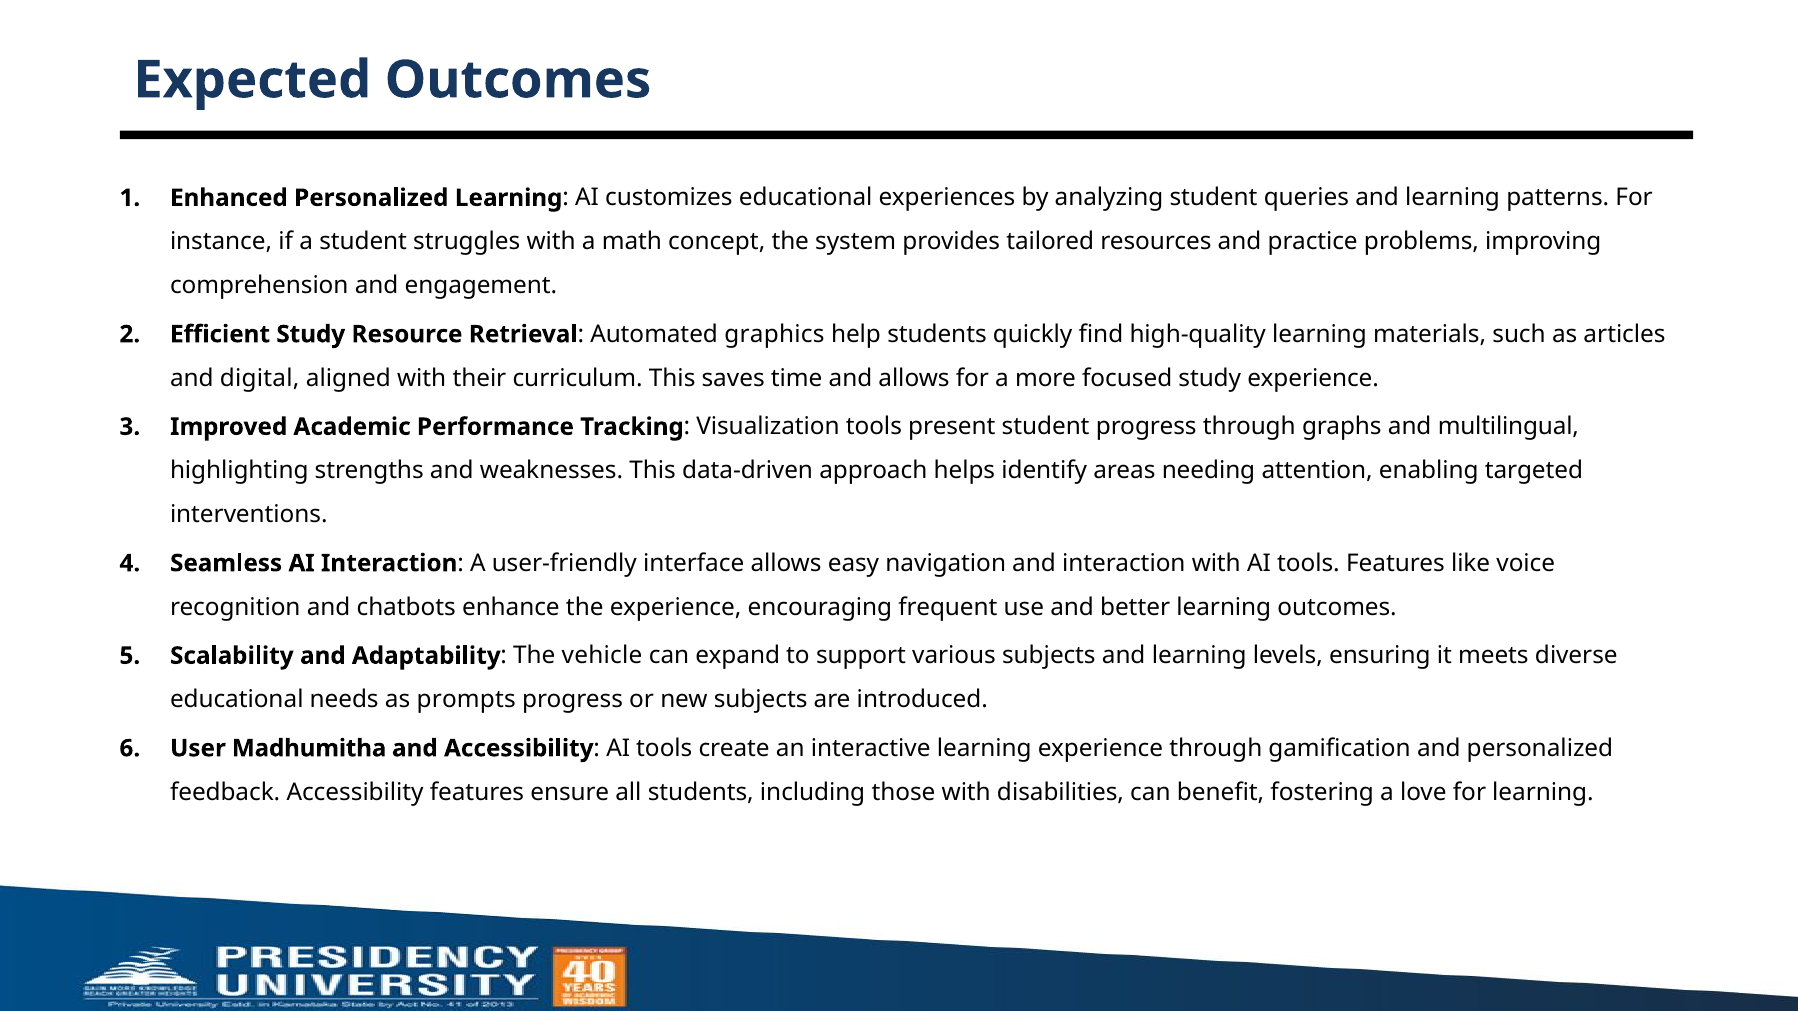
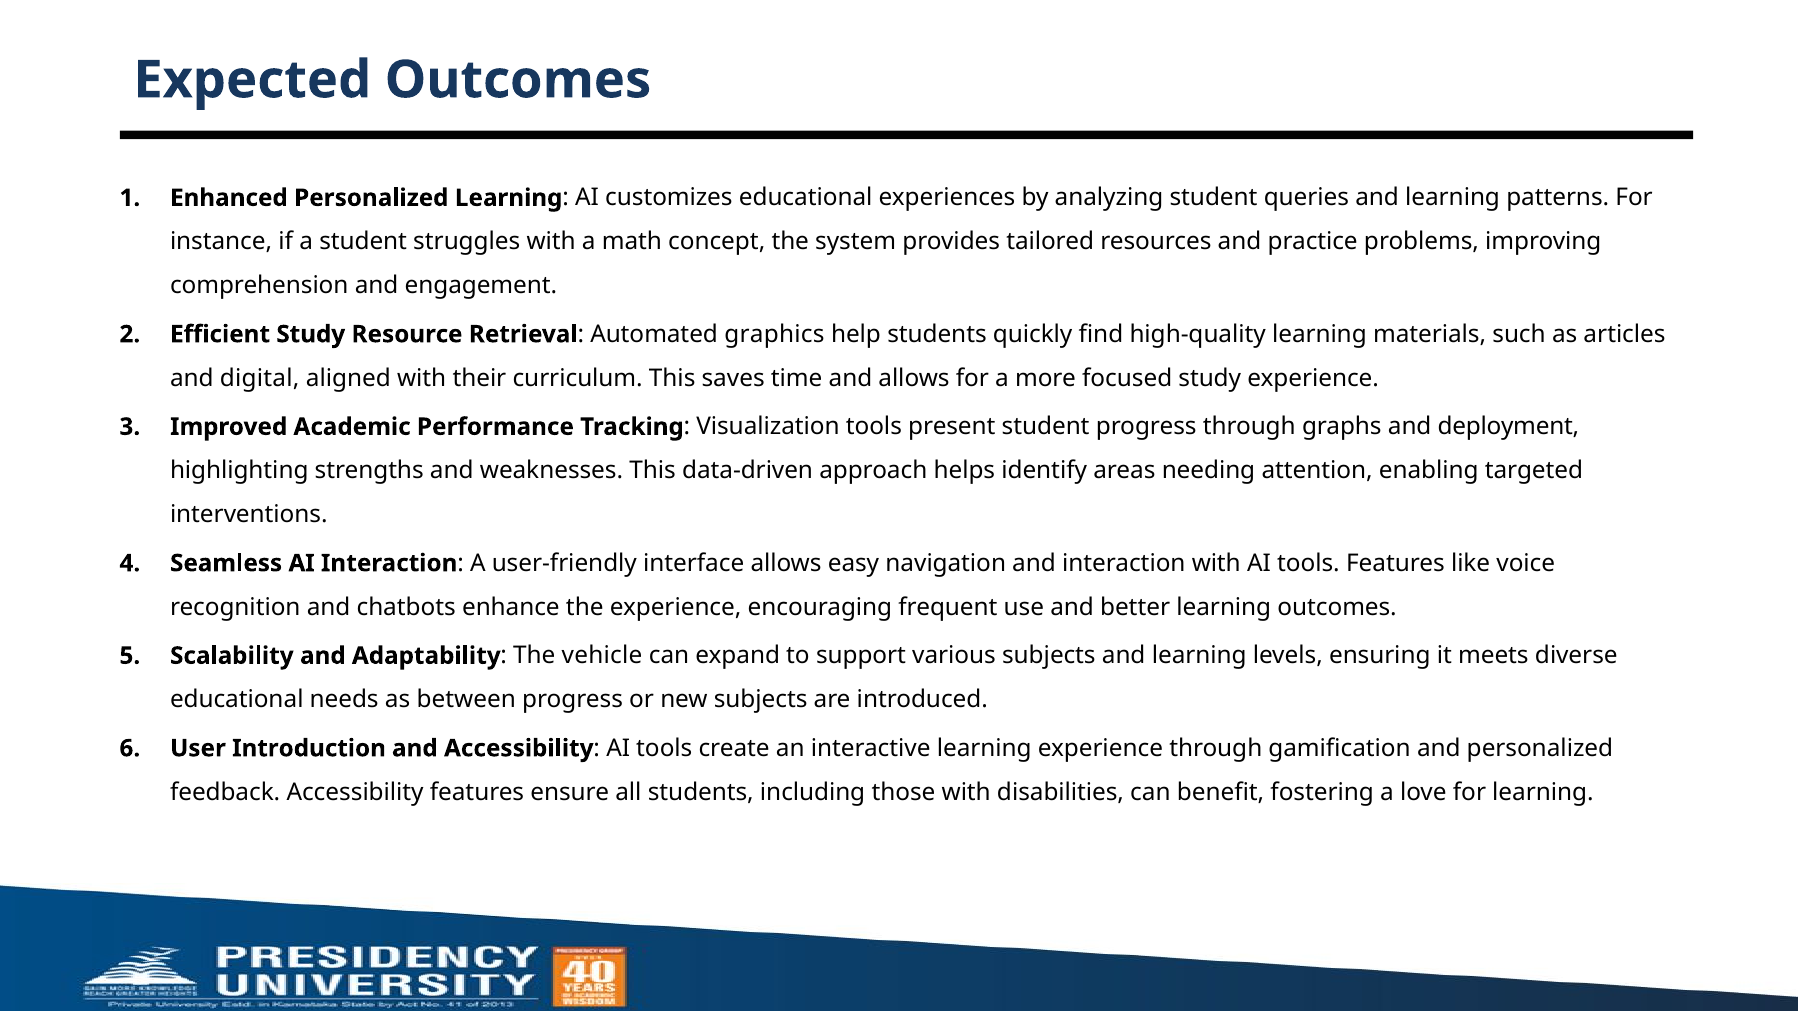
multilingual: multilingual -> deployment (1508, 427)
prompts: prompts -> between (466, 700)
Madhumitha: Madhumitha -> Introduction (309, 749)
